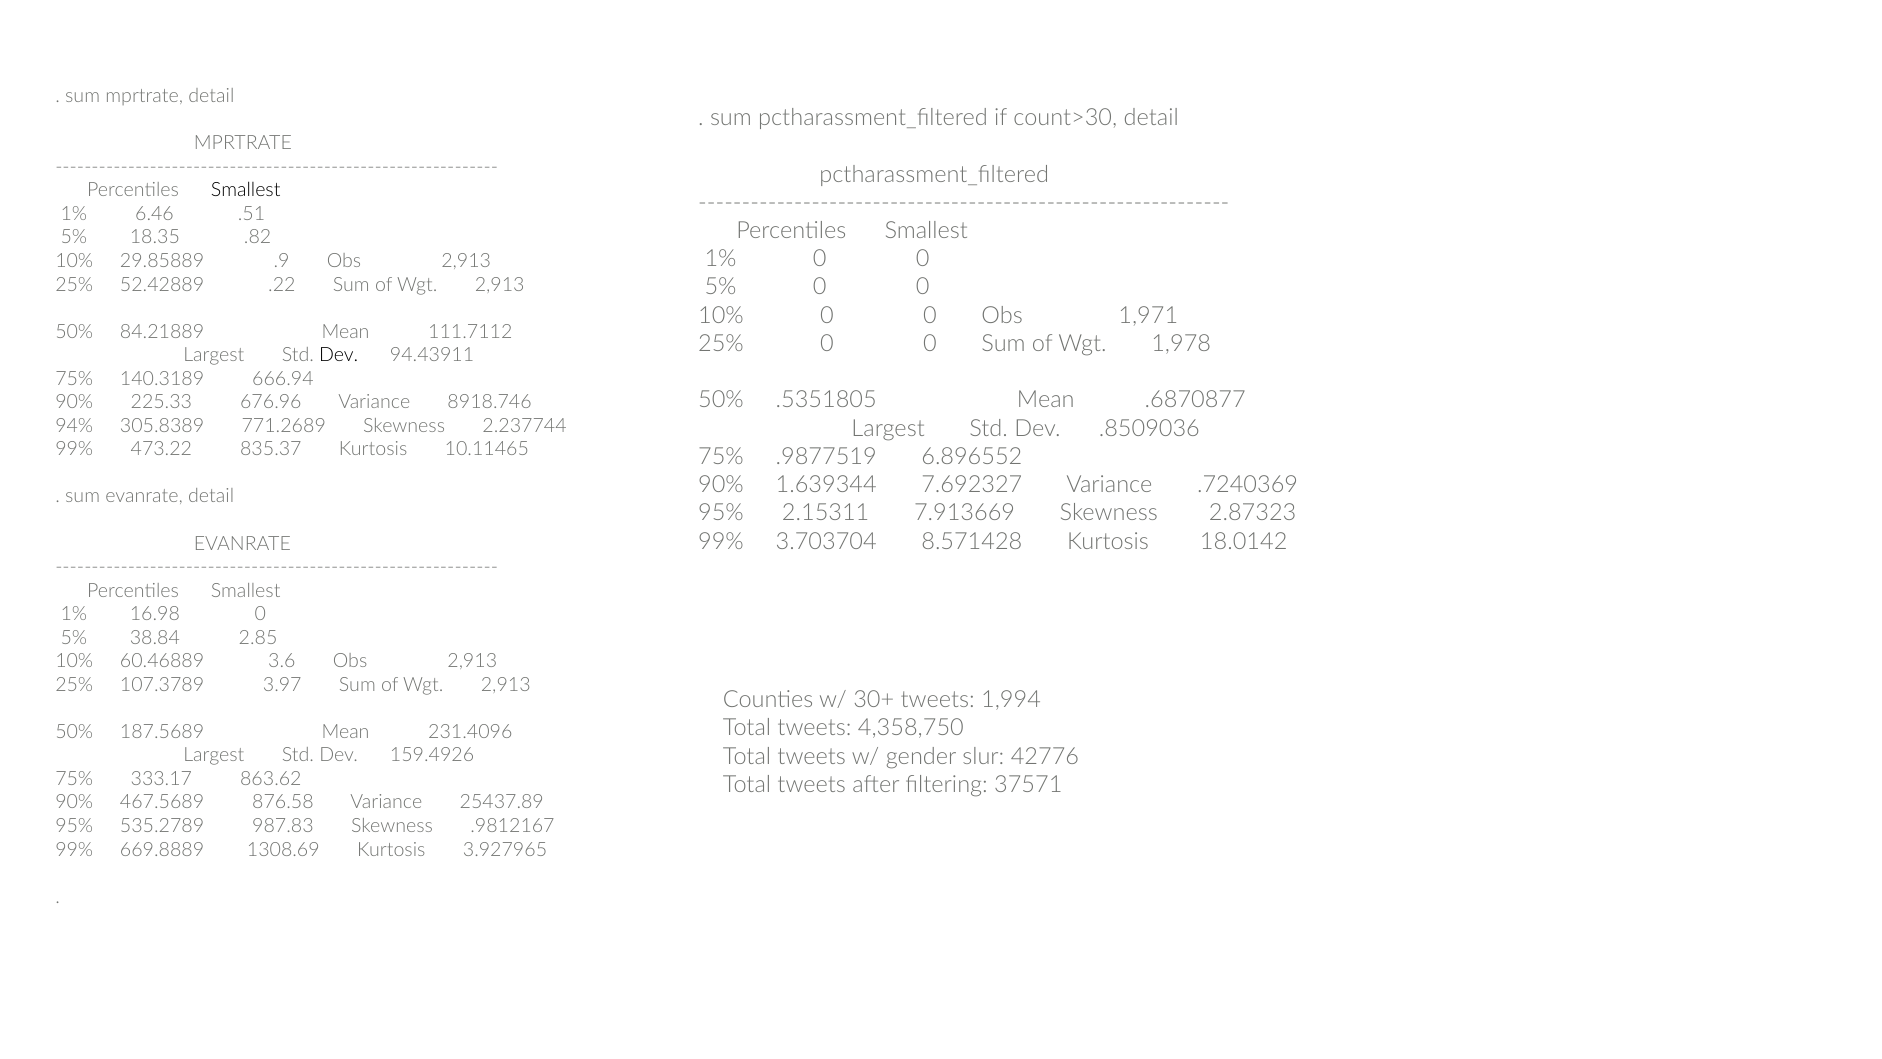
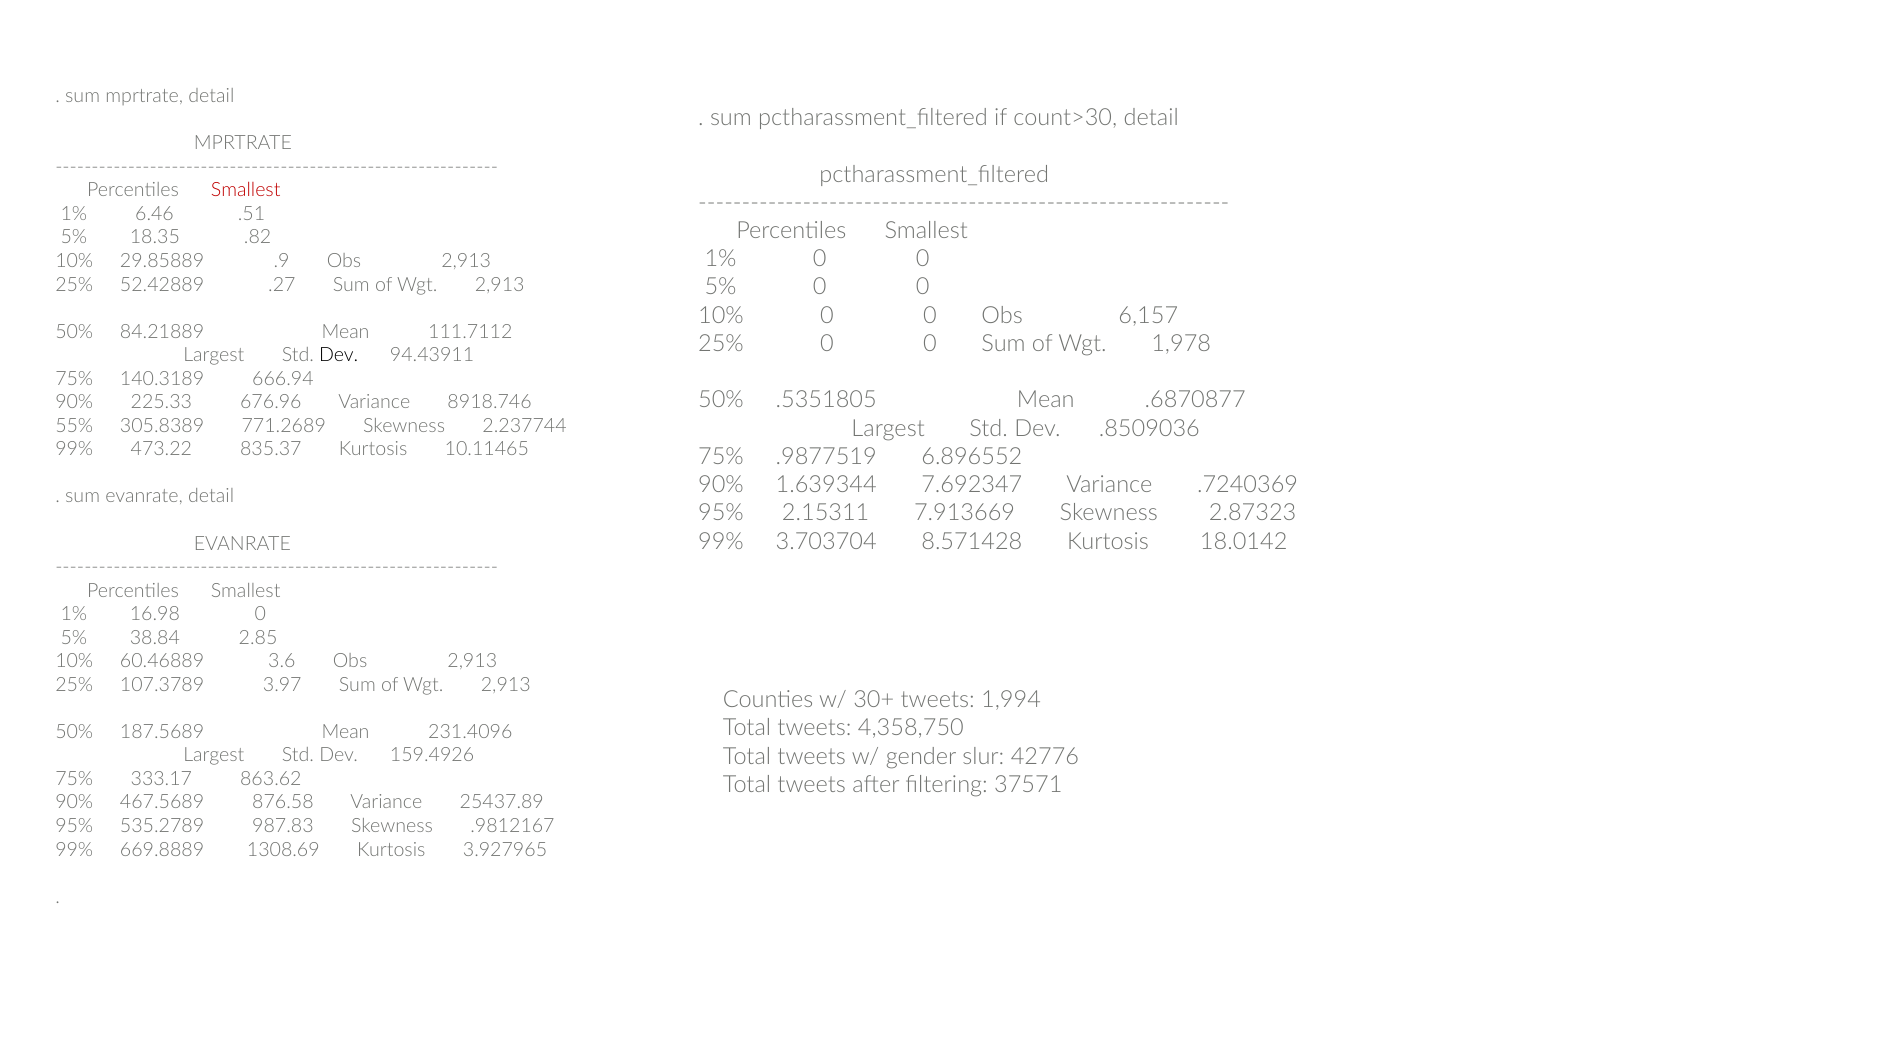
Smallest colour: black -> red (246, 190)
.22: .22 -> .27 (282, 285)
1,971: 1,971 -> 6,157 (1148, 315)
94%: 94% -> 55% (74, 426)
7.692327: 7.692327 -> 7.692347 (972, 485)
